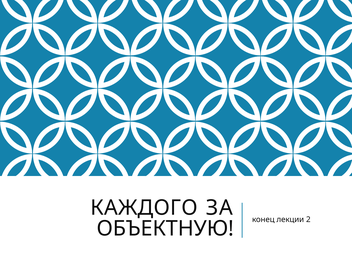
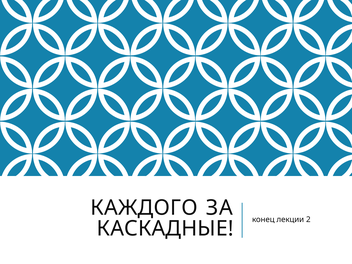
ОБЪЕКТНУЮ: ОБЪЕКТНУЮ -> КАСКАДНЫЕ (165, 229)
